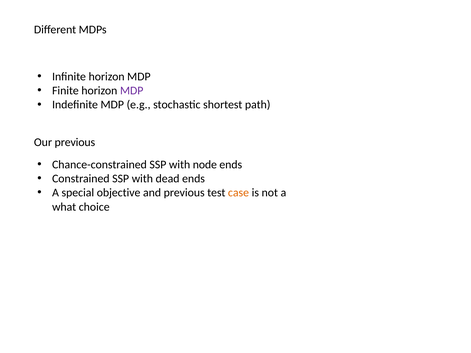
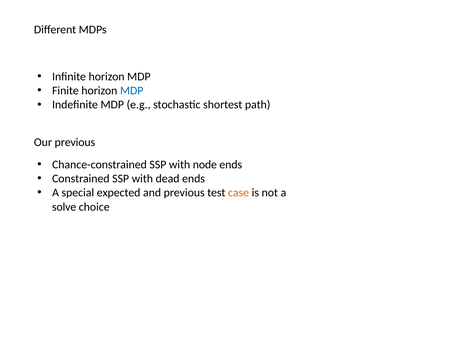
MDP colour: purple -> blue (132, 91)
objective: objective -> expected (119, 193)
what: what -> solve (64, 207)
